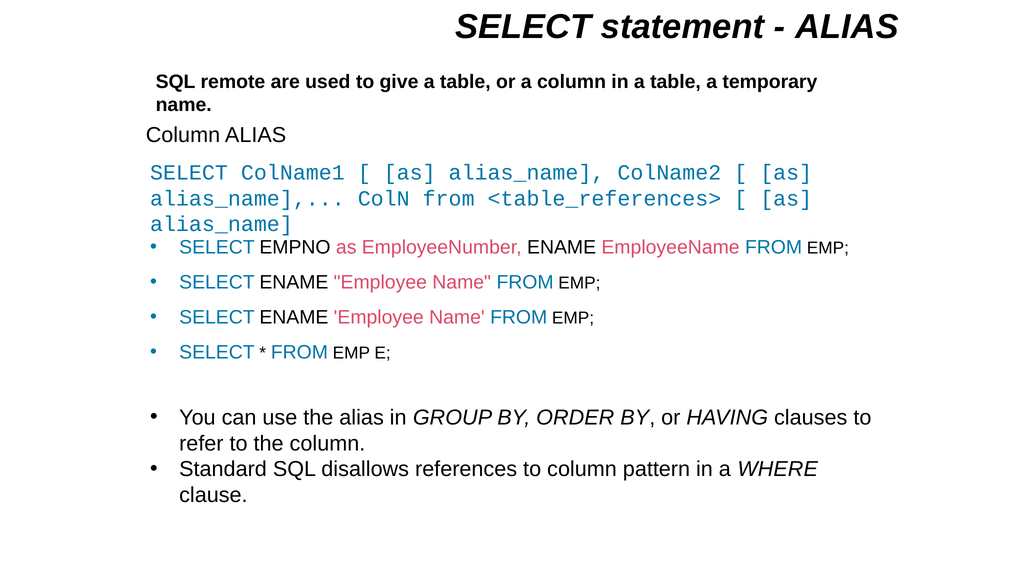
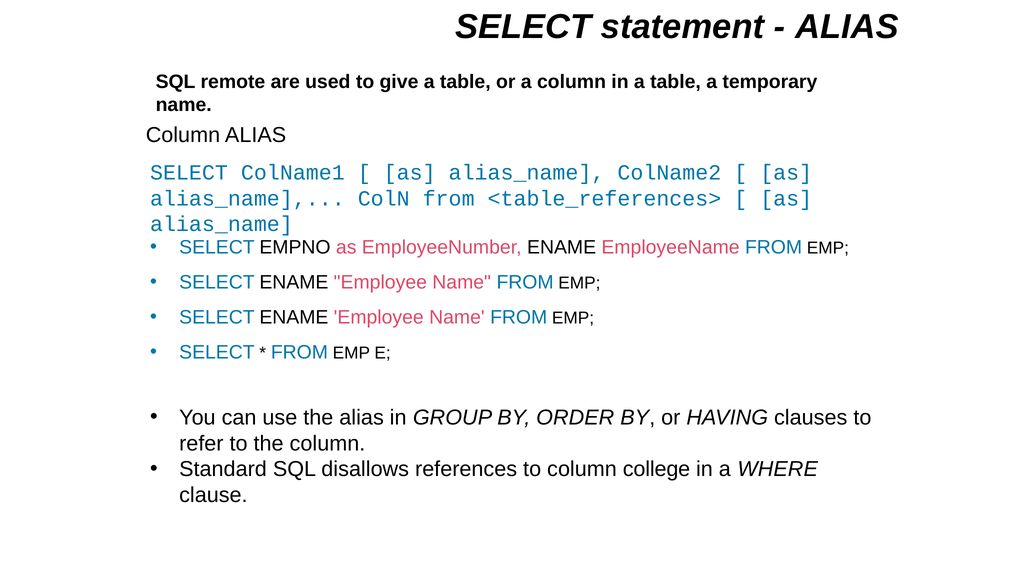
pattern: pattern -> college (657, 469)
